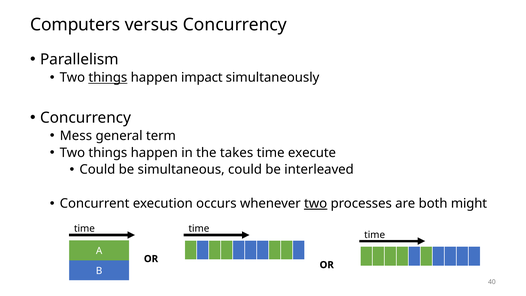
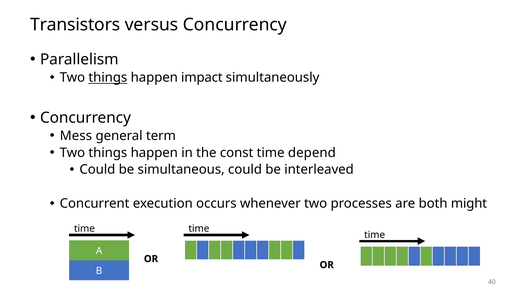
Computers: Computers -> Transistors (75, 25)
takes: takes -> const (237, 153)
execute: execute -> depend (312, 153)
two underline: present -> none (316, 203)
